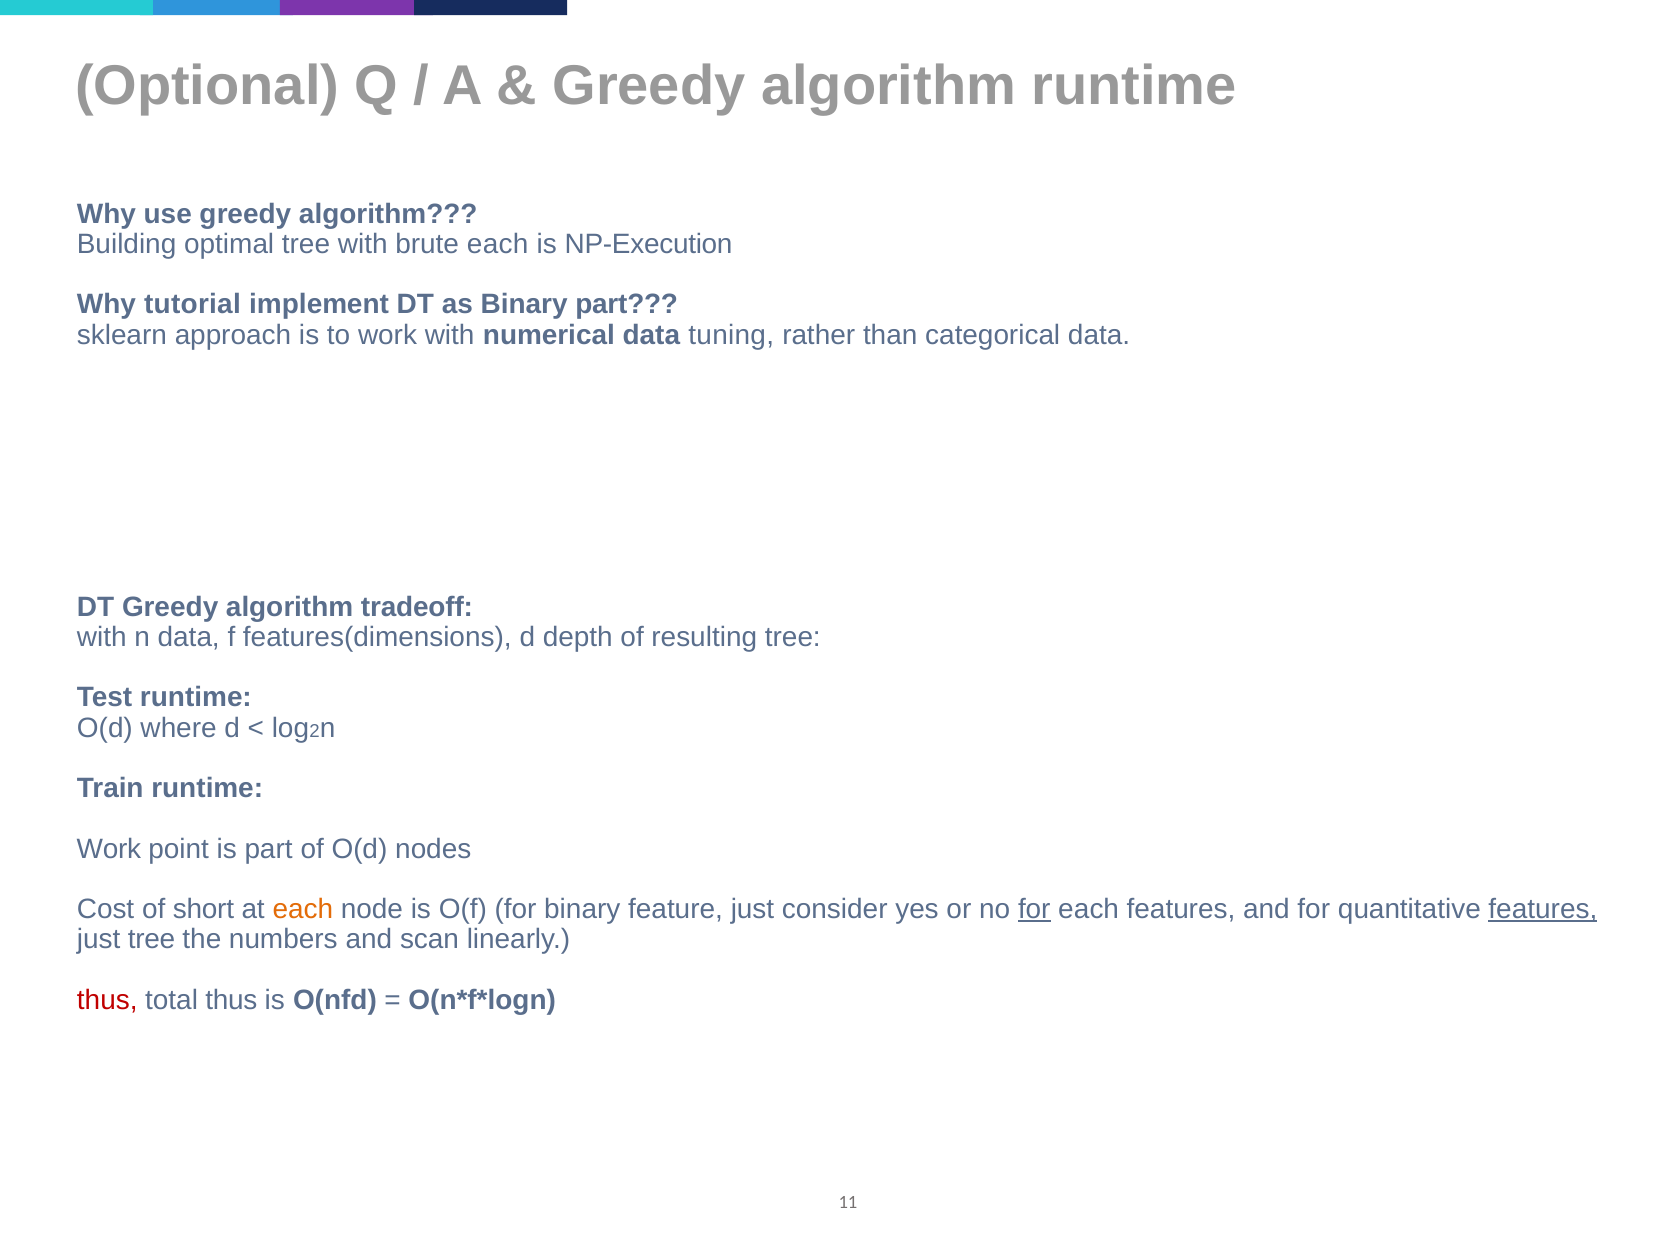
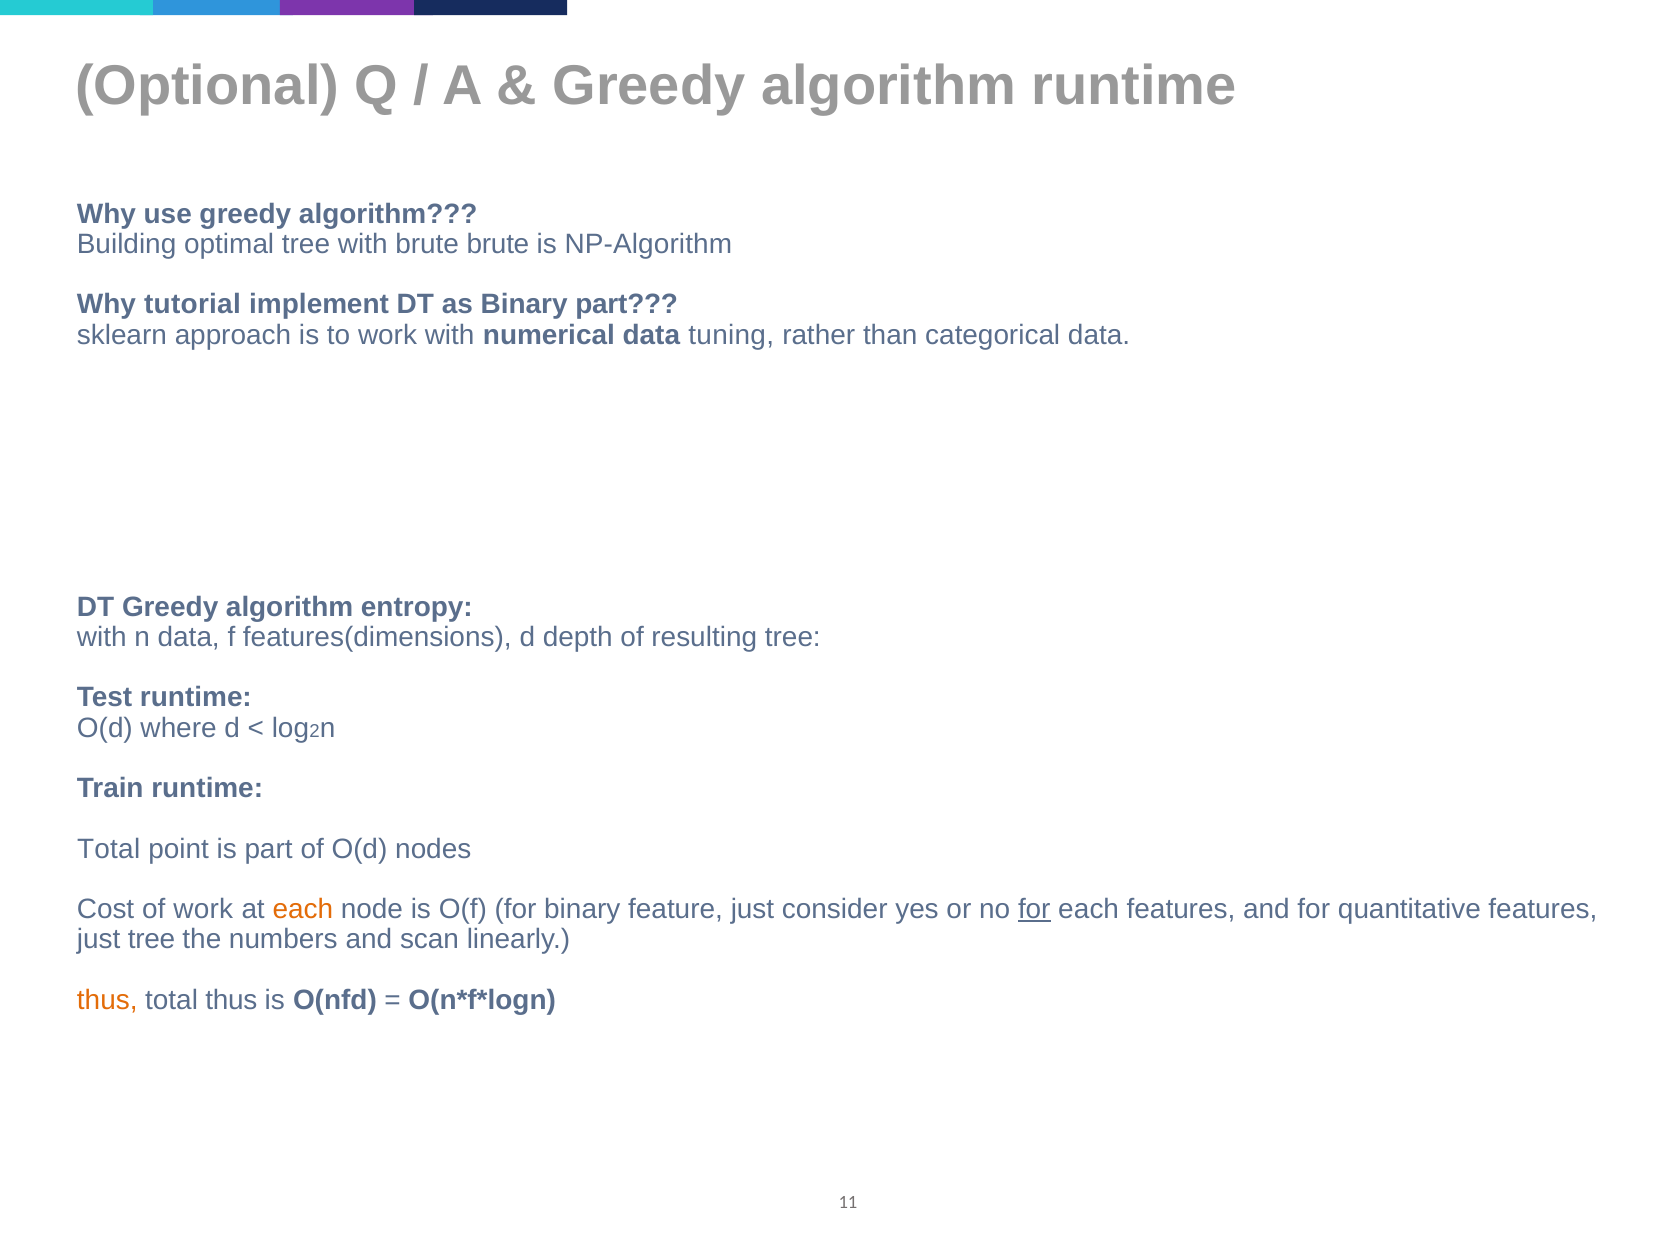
brute each: each -> brute (498, 244)
NP-Execution: NP-Execution -> NP-Algorithm (648, 244)
tradeoff: tradeoff -> entropy (417, 607)
Work: Work -> Total (109, 849)
of short: short -> work (203, 909)
features underline: present -> none (1543, 909)
thus colour: red -> orange (107, 1000)
